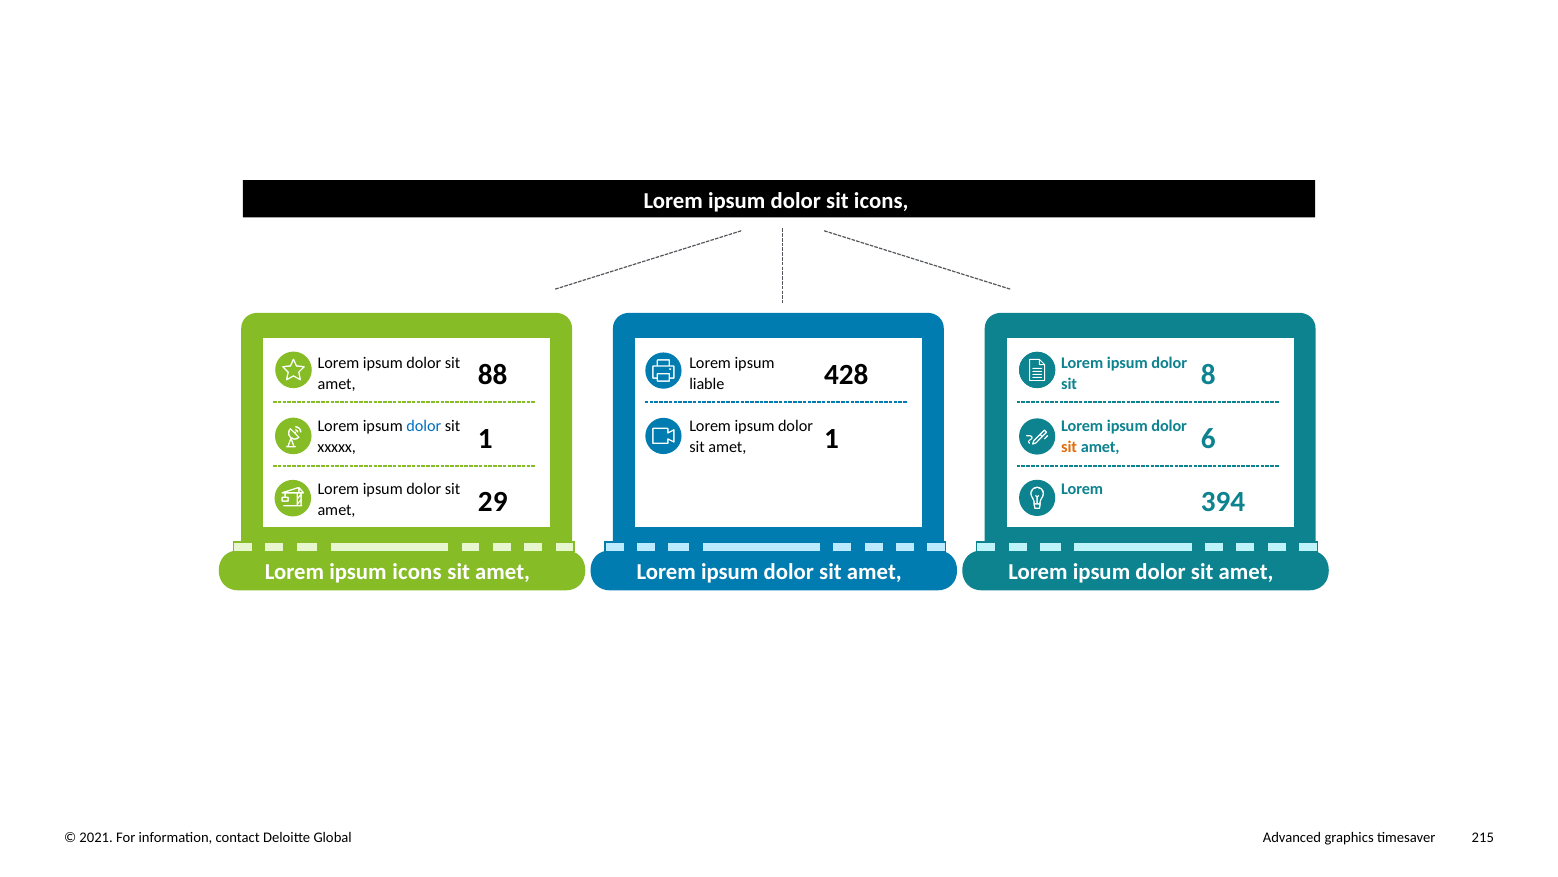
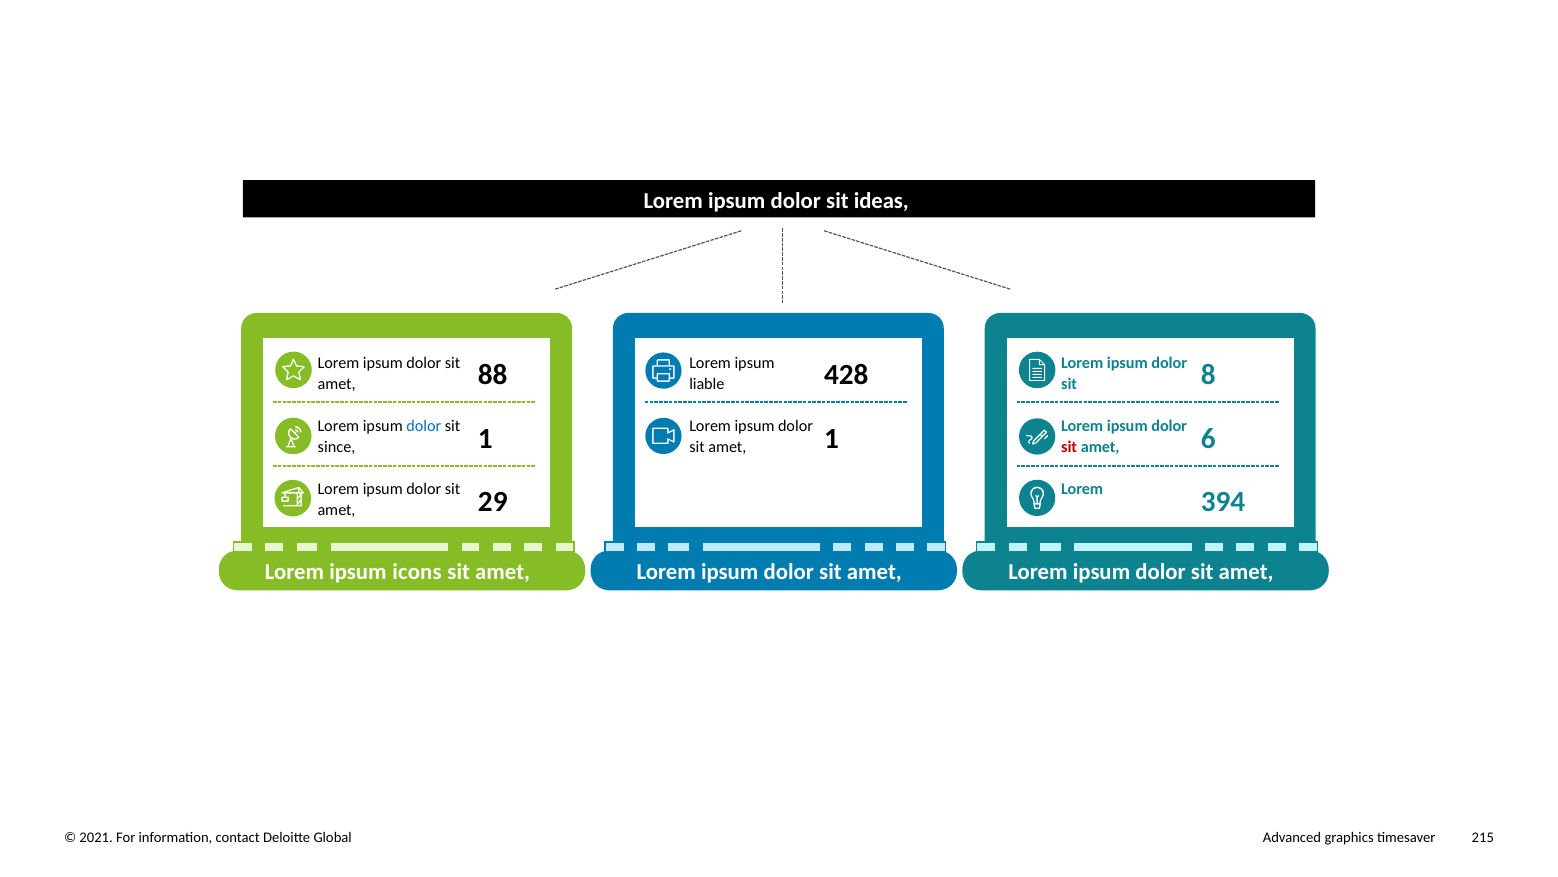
sit icons: icons -> ideas (881, 201)
xxxxx: xxxxx -> since (337, 447)
sit colour: orange -> red (1069, 447)
